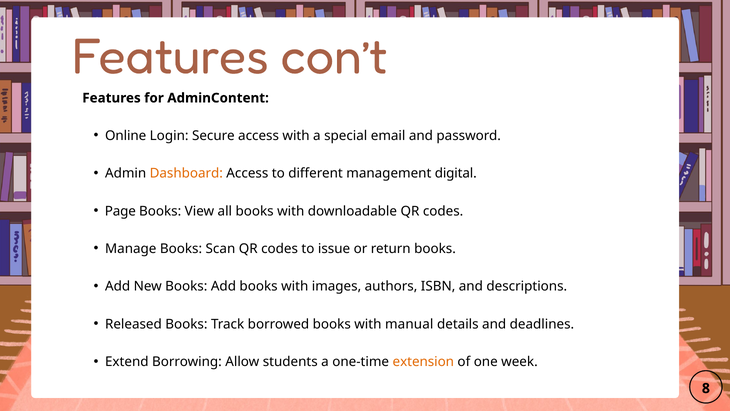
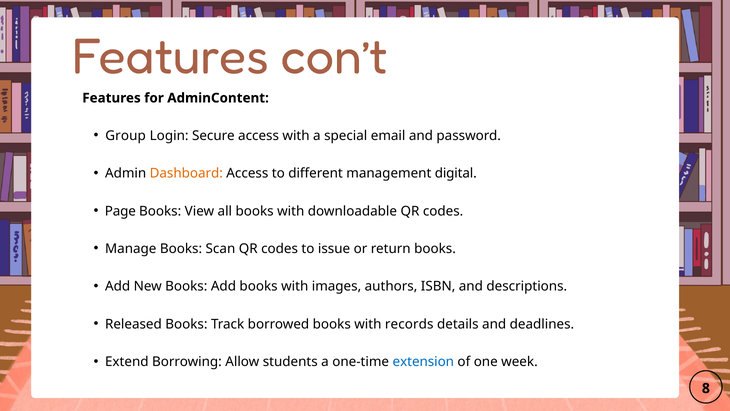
Online: Online -> Group (126, 136)
manual: manual -> records (409, 324)
extension colour: orange -> blue (423, 361)
